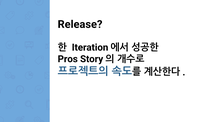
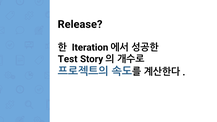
Pros: Pros -> Test (68, 59)
